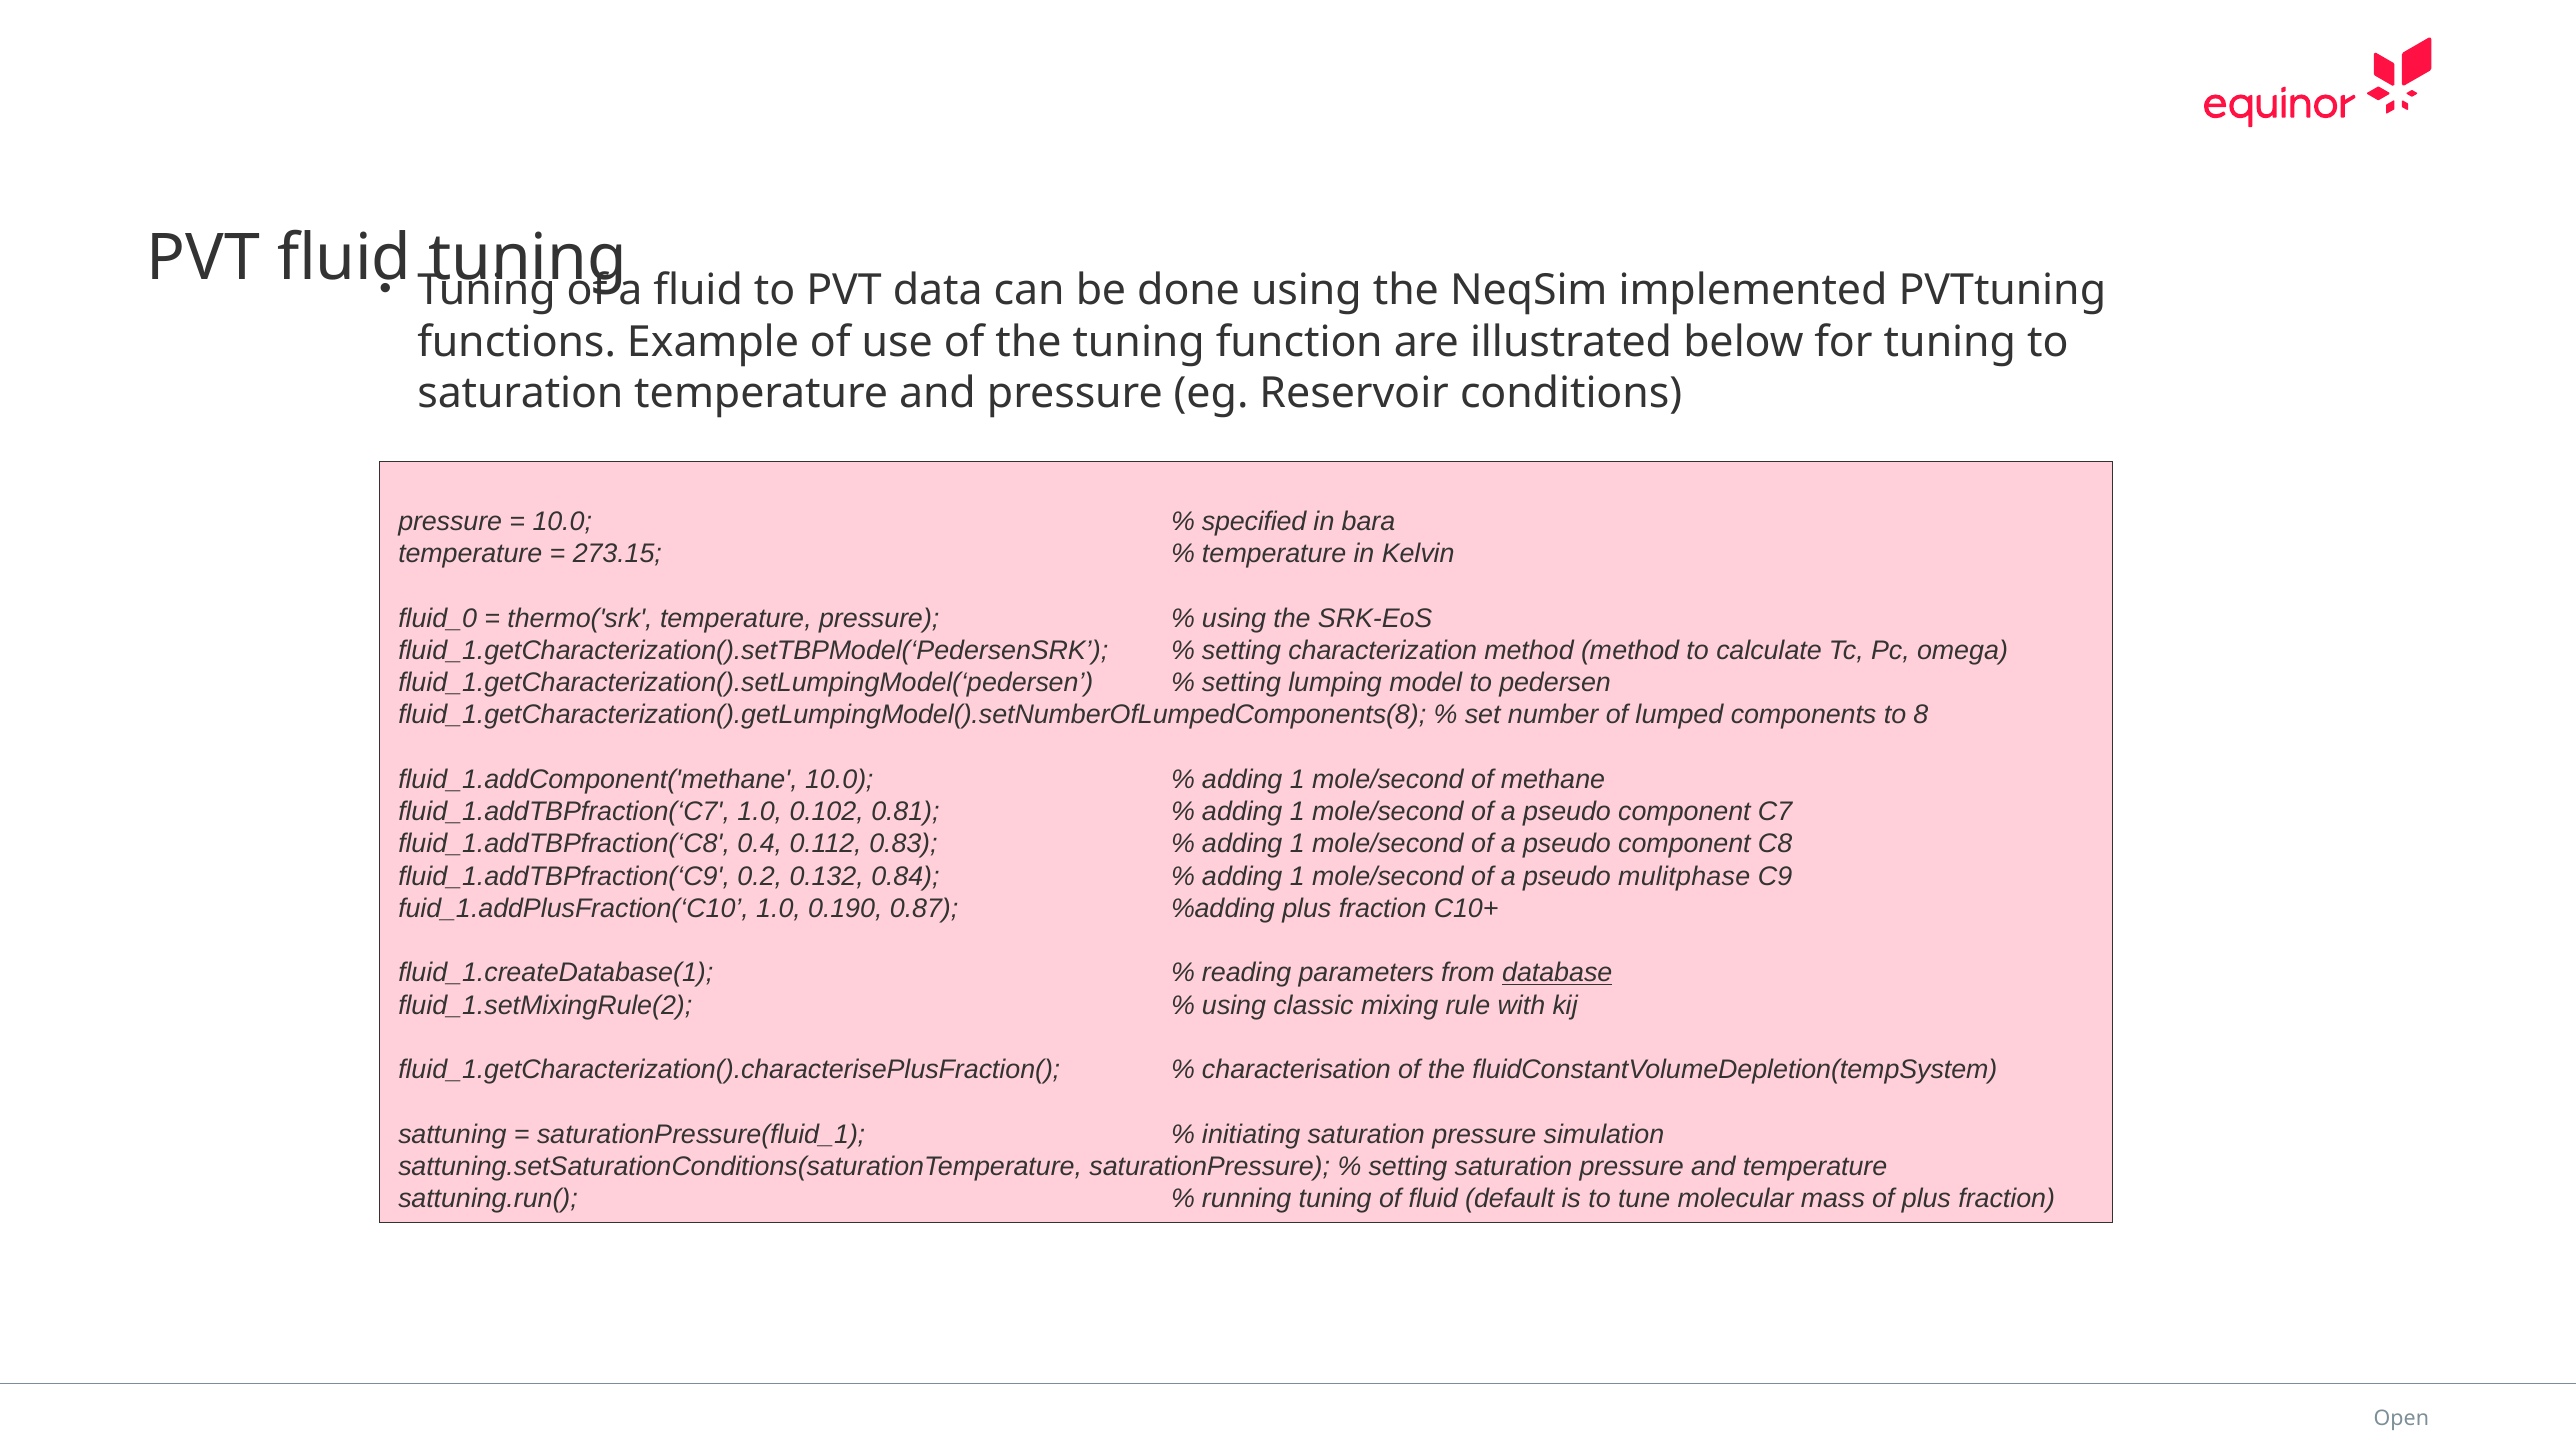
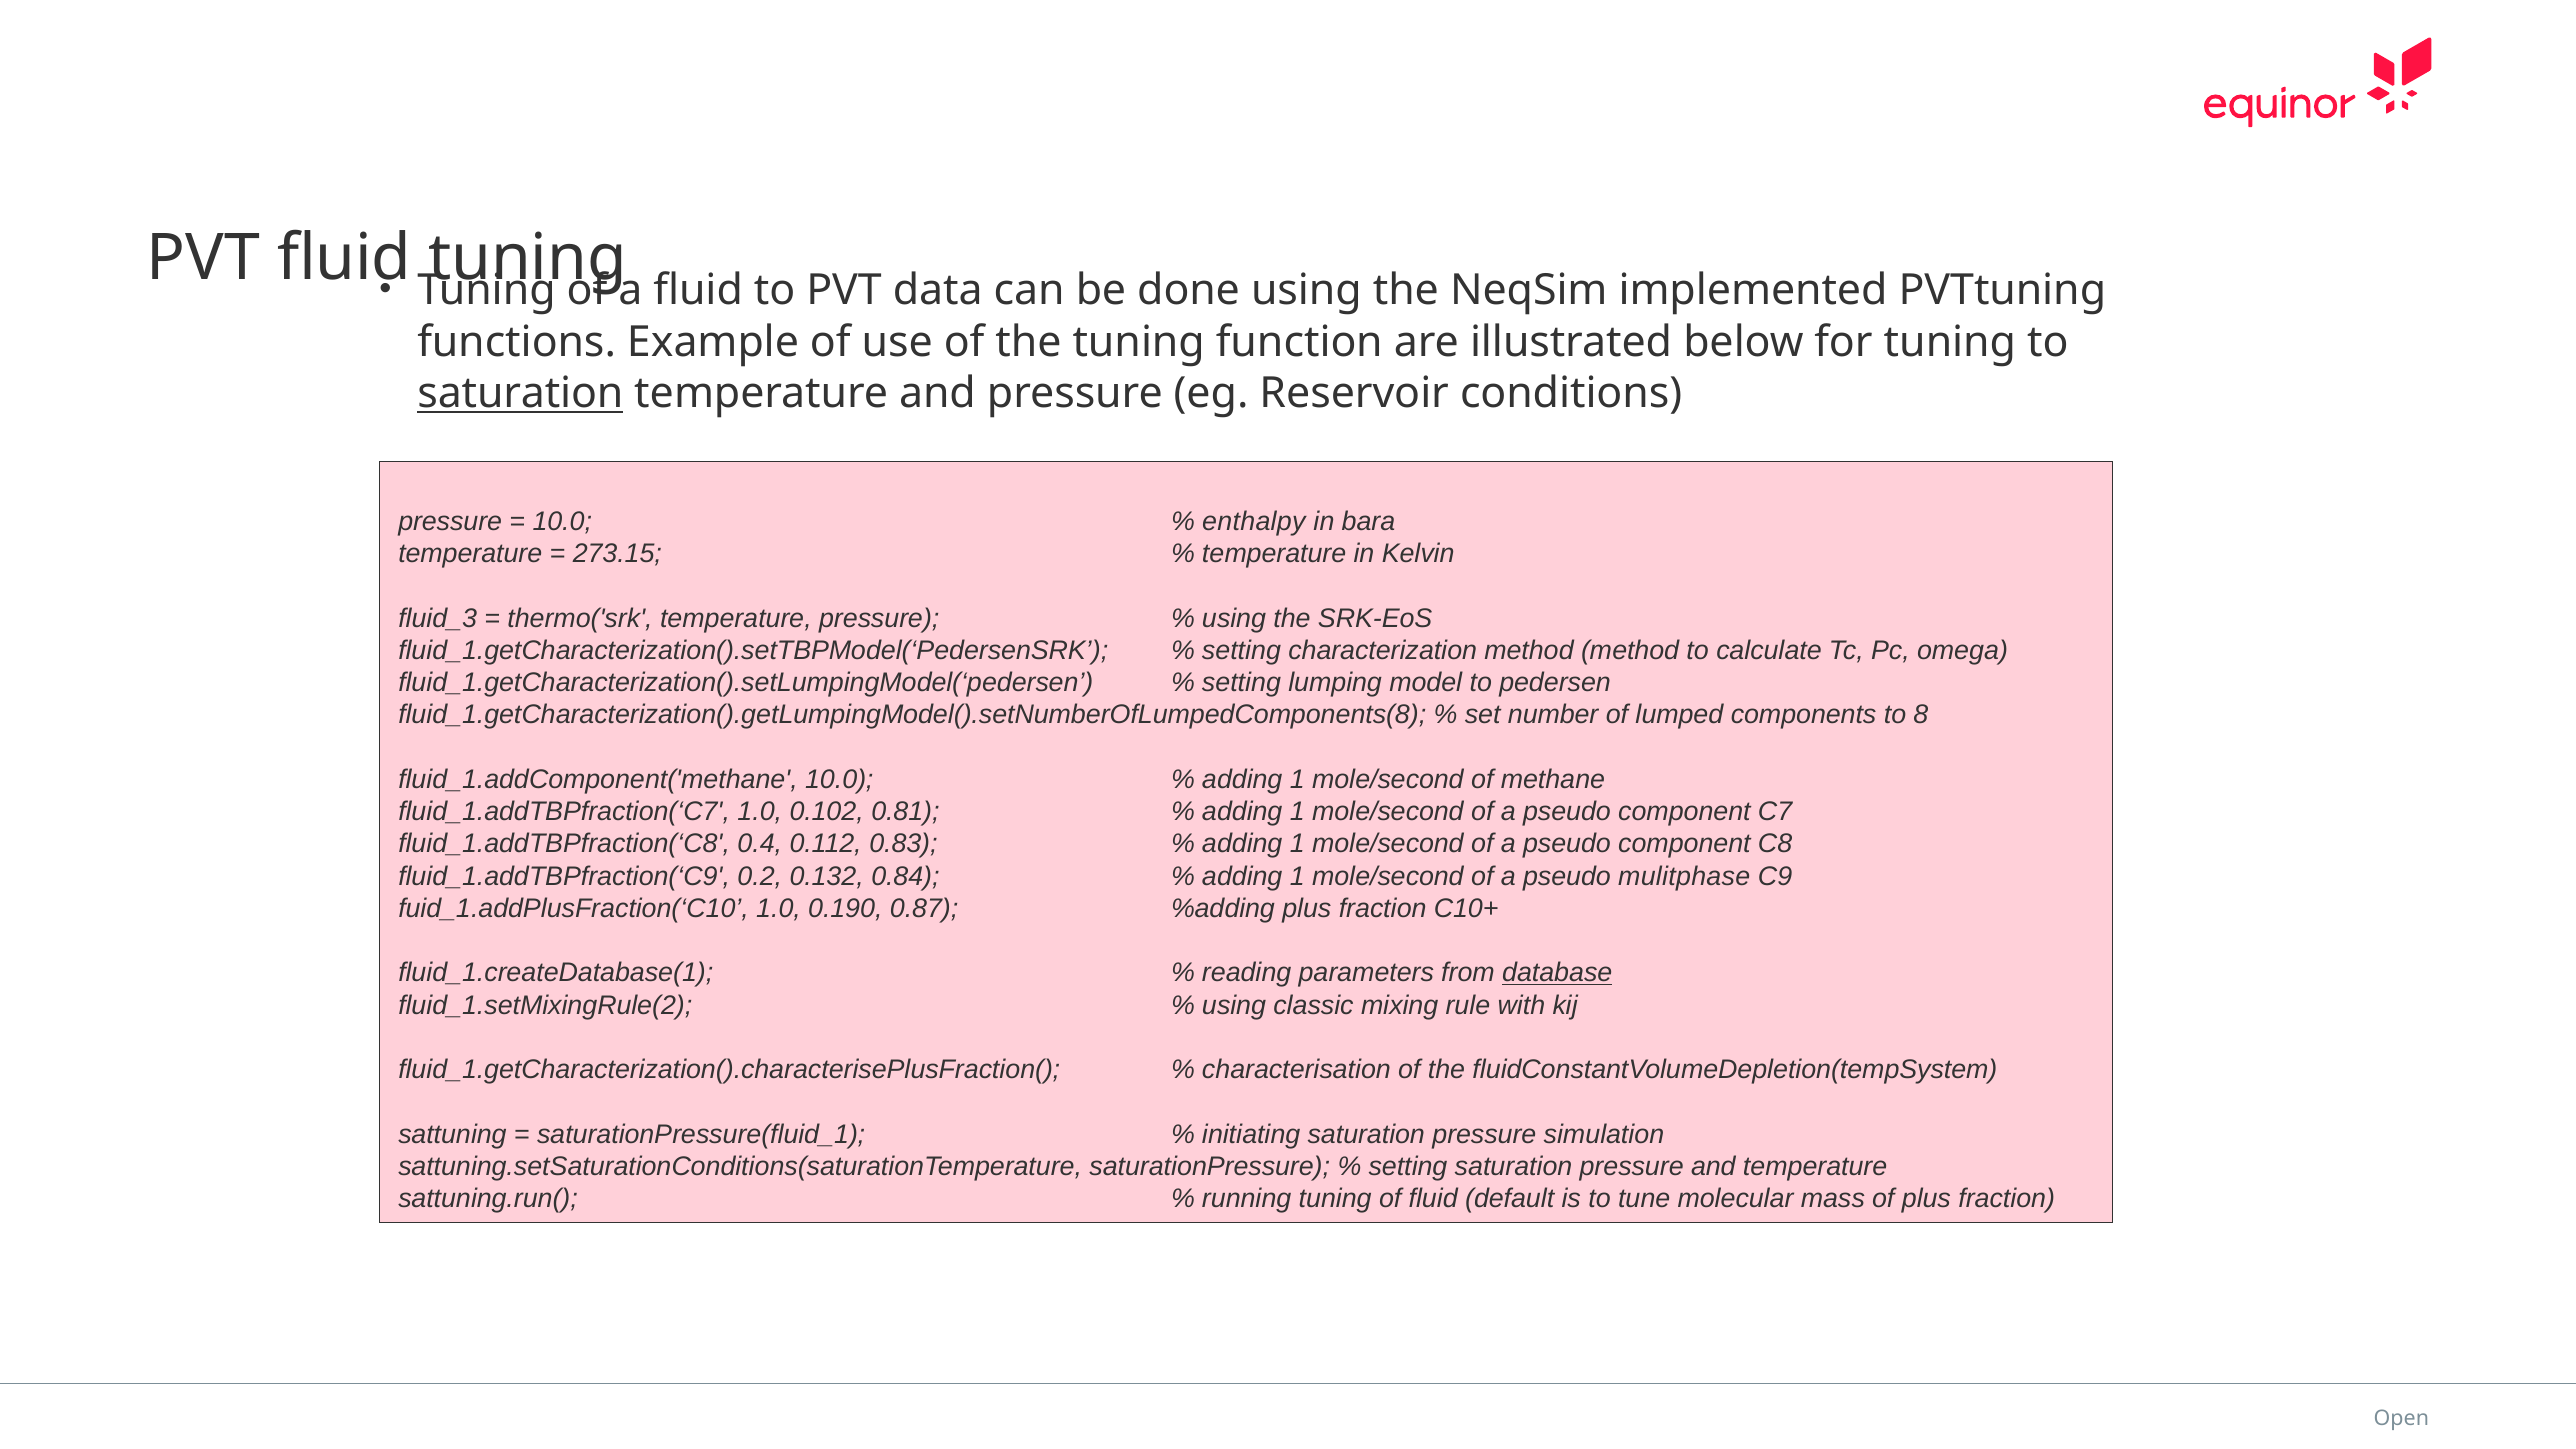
saturation underline: none -> present (520, 394)
specified: specified -> enthalpy (1254, 522)
fluid_0: fluid_0 -> fluid_3 (438, 618)
